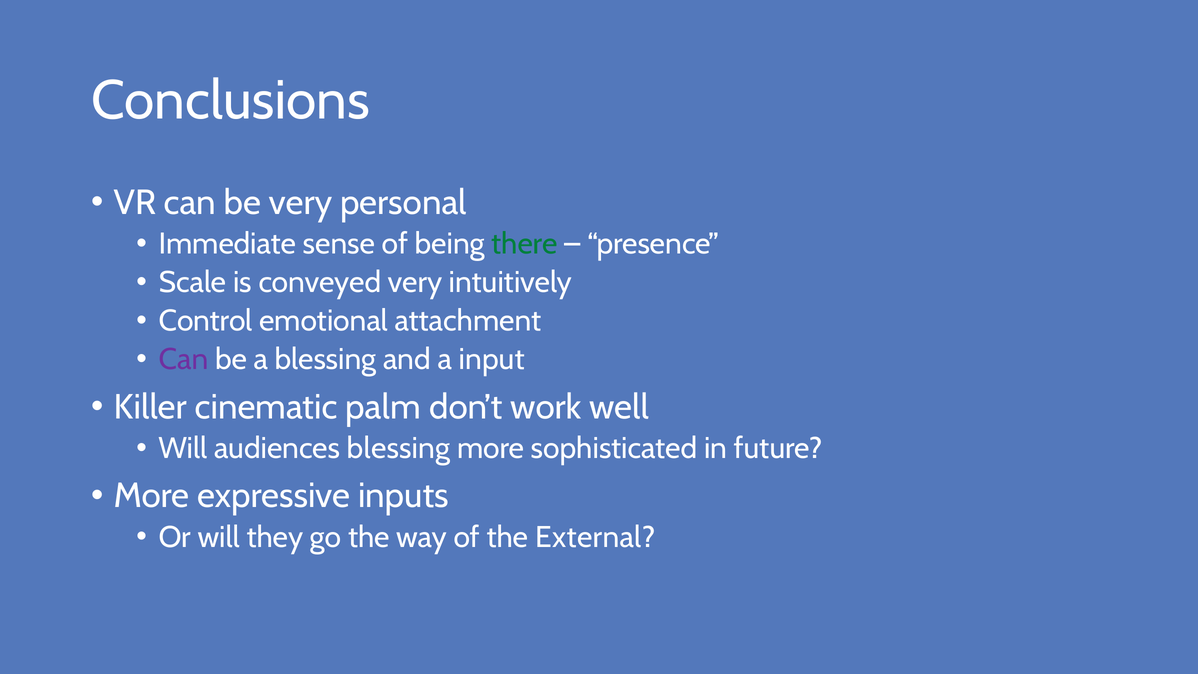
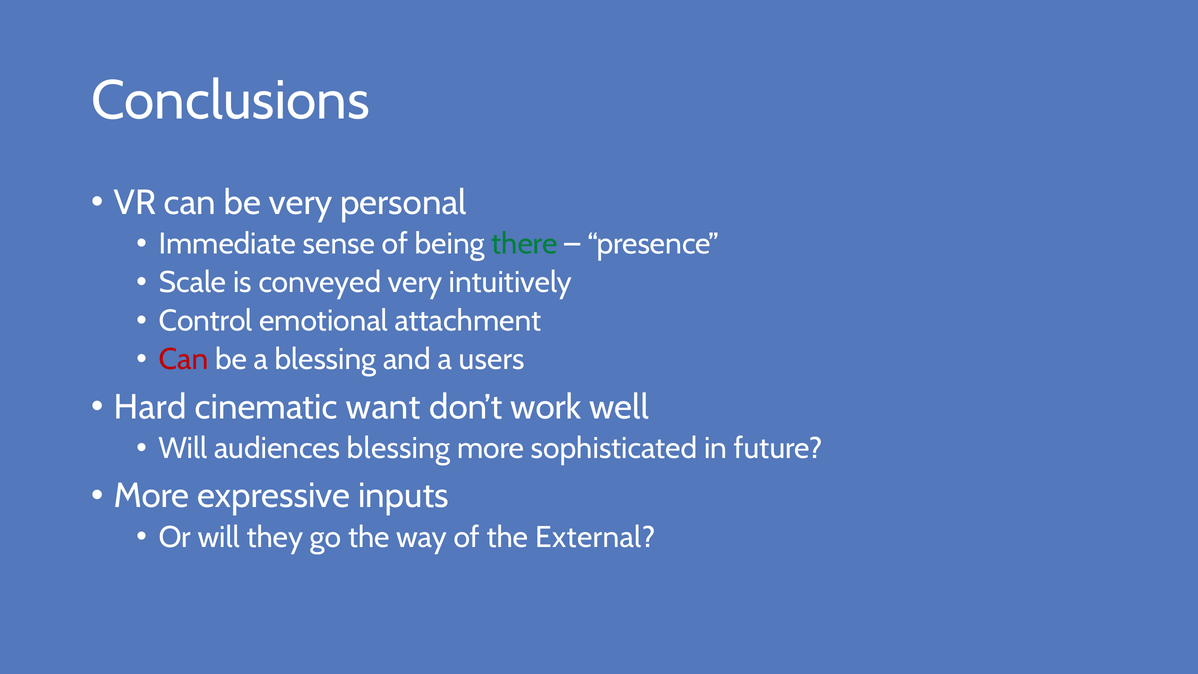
Can colour: purple -> red (184, 360)
input: input -> users (492, 360)
Killer: Killer -> Hard (150, 407)
palm: palm -> want (383, 407)
